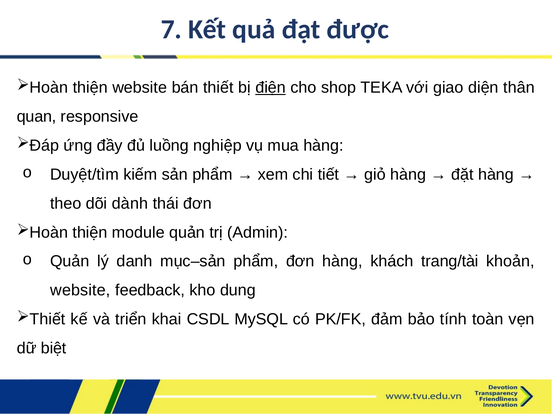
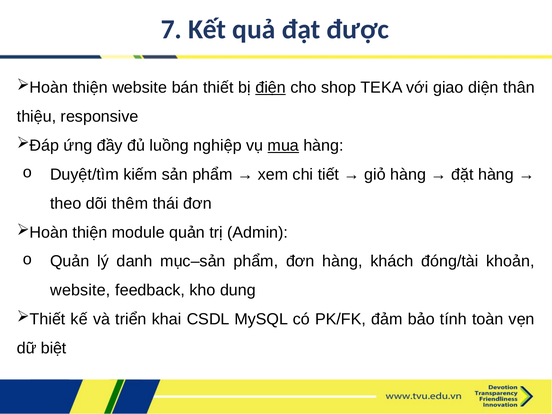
quan: quan -> thiệu (37, 116)
mua underline: none -> present (283, 145)
dành: dành -> thêm (130, 203)
trang/tài: trang/tài -> đóng/tài (450, 261)
